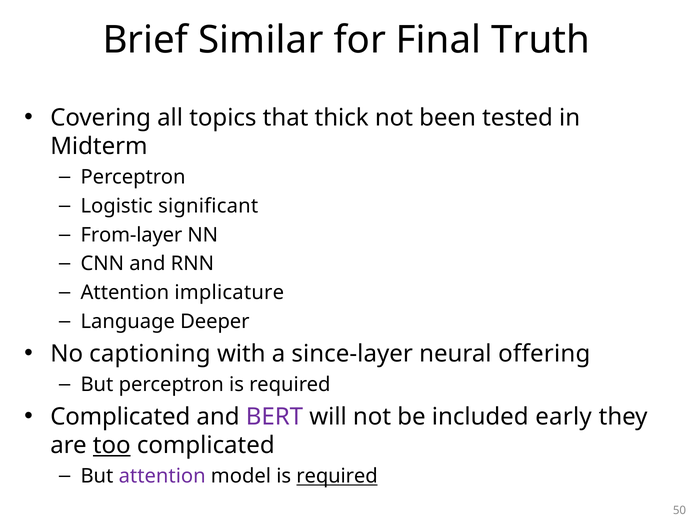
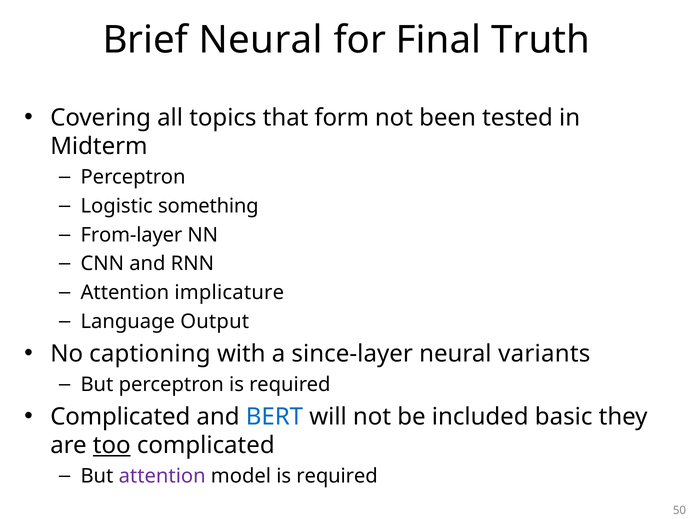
Brief Similar: Similar -> Neural (261, 40)
thick: thick -> form (342, 118)
significant: significant -> something (208, 206)
Deeper: Deeper -> Output (215, 322)
offering: offering -> variants (544, 354)
BERT colour: purple -> blue (274, 417)
early: early -> basic (564, 417)
required underline: present -> none (337, 477)
